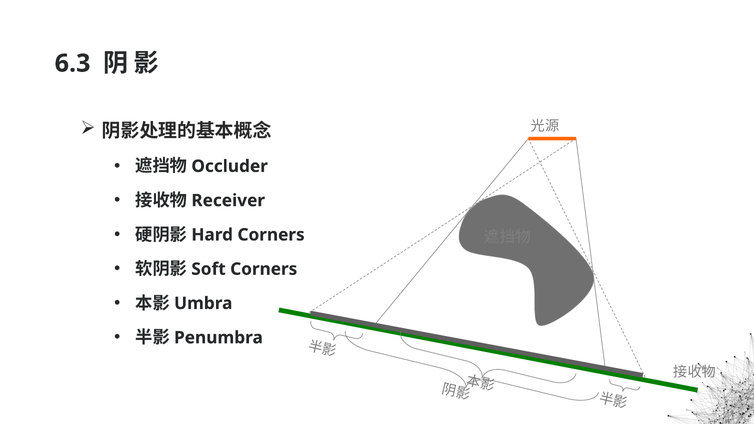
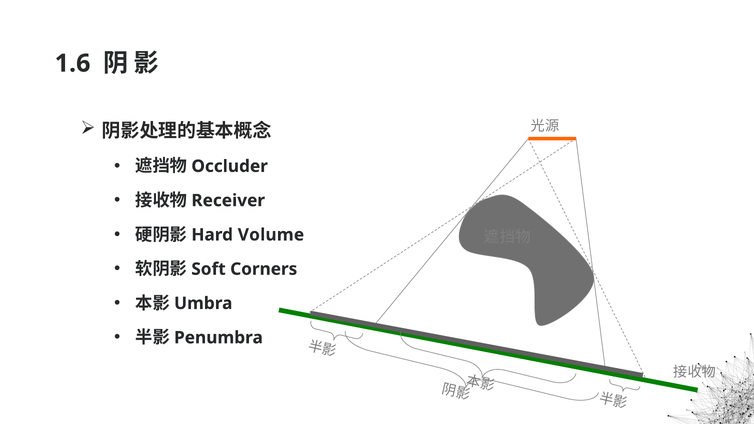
6.3: 6.3 -> 1.6 (73, 63)
Corners: Corners -> Volume (271, 235)
